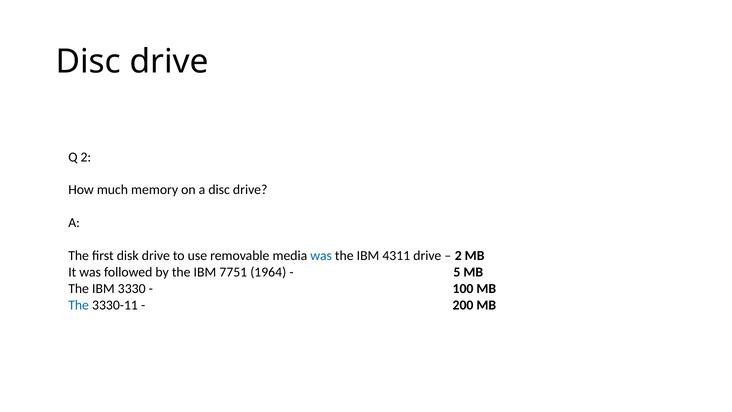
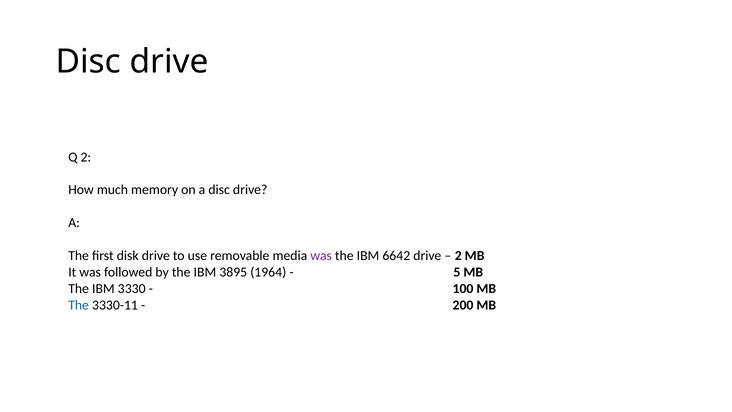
was colour: blue -> purple (321, 256)
4311: 4311 -> 6642 (396, 256)
7751: 7751 -> 3895 (233, 272)
